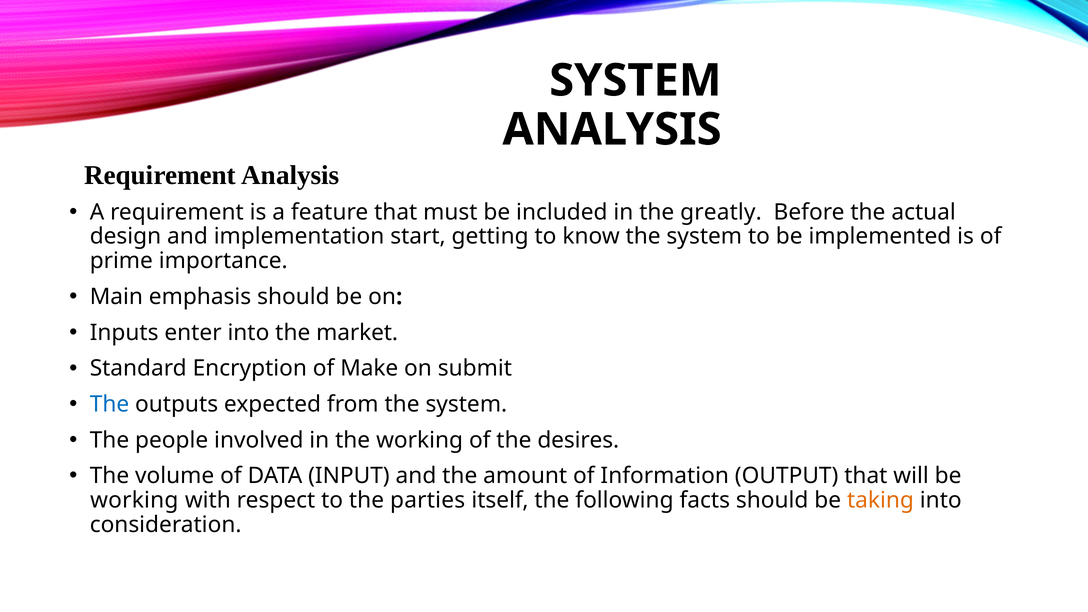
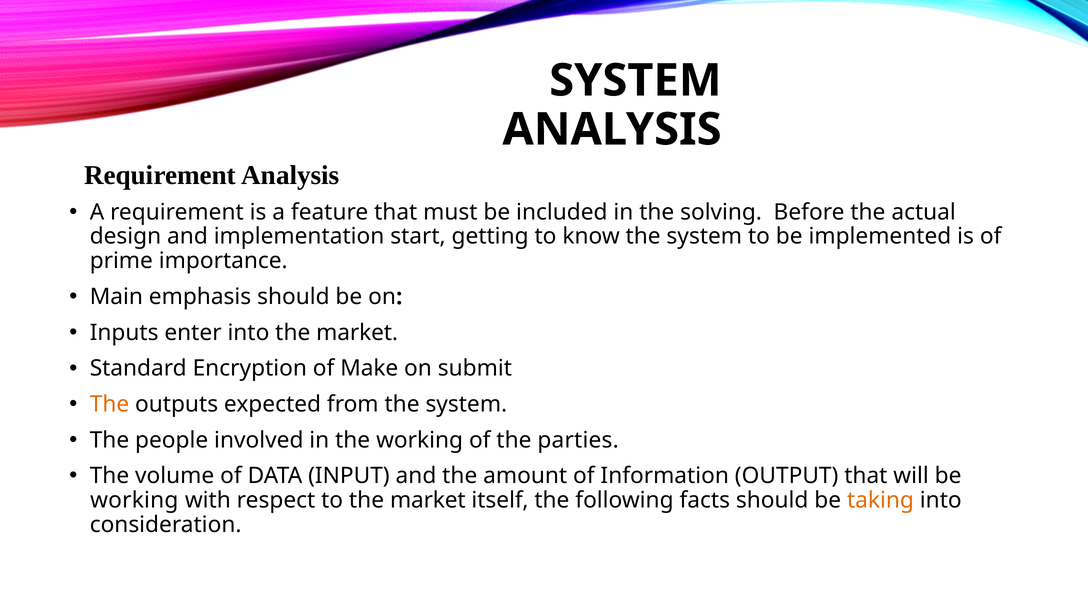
greatly: greatly -> solving (721, 212)
The colour: blue -> orange (109, 404)
desires: desires -> parties (578, 440)
to the parties: parties -> market (428, 500)
